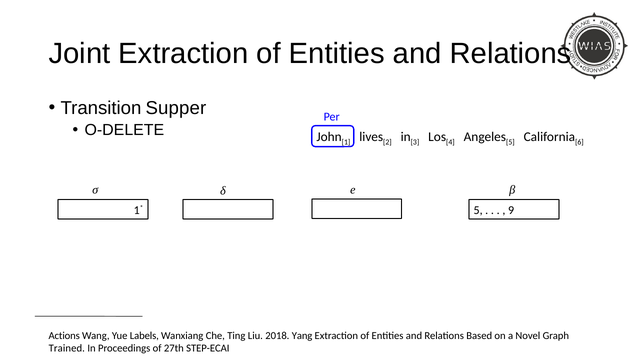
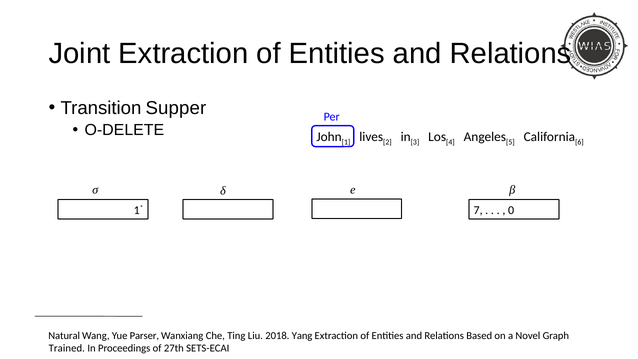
5: 5 -> 7 (478, 210)
9: 9 -> 0 (511, 210)
Actions: Actions -> Natural (64, 335)
Labels: Labels -> Parser (144, 335)
STEP-ECAI: STEP-ECAI -> SETS-ECAI (208, 348)
